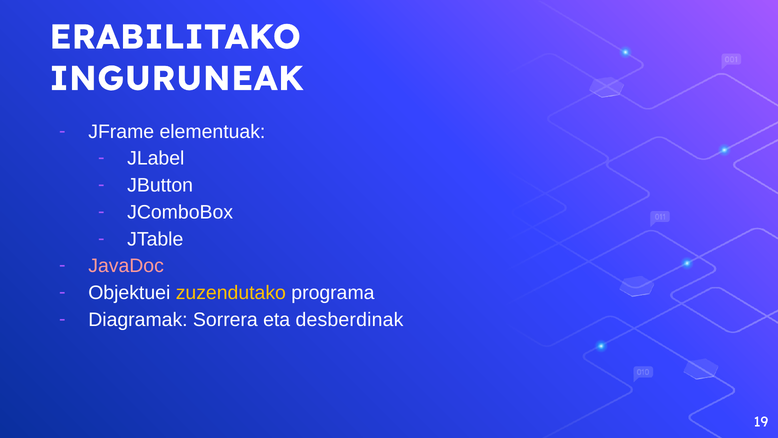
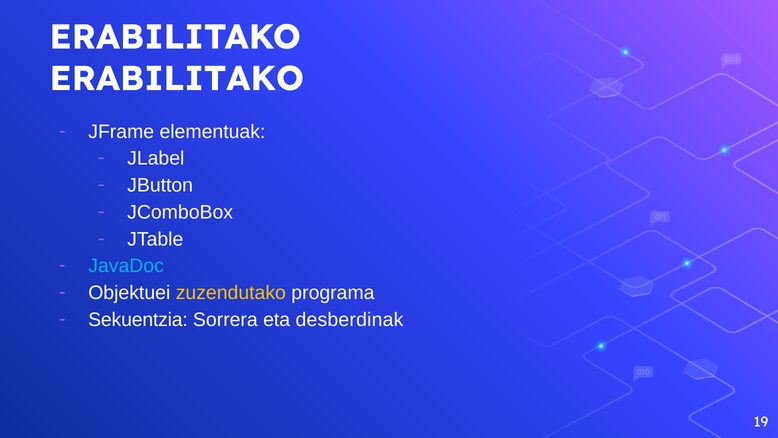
INGURUNEAK: INGURUNEAK -> ERABILITAKO (177, 79)
JavaDoc colour: pink -> light blue (126, 266)
Diagramak: Diagramak -> Sekuentzia (138, 319)
